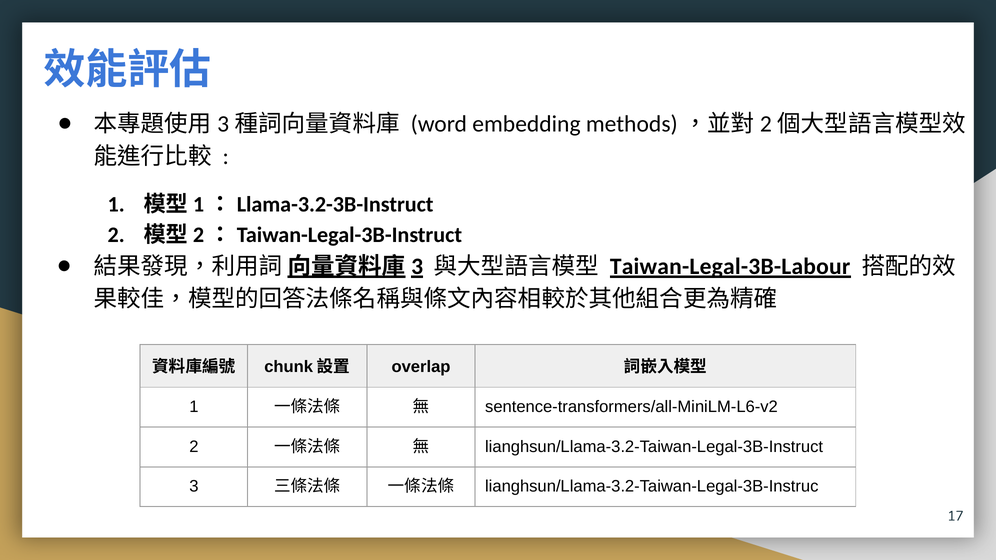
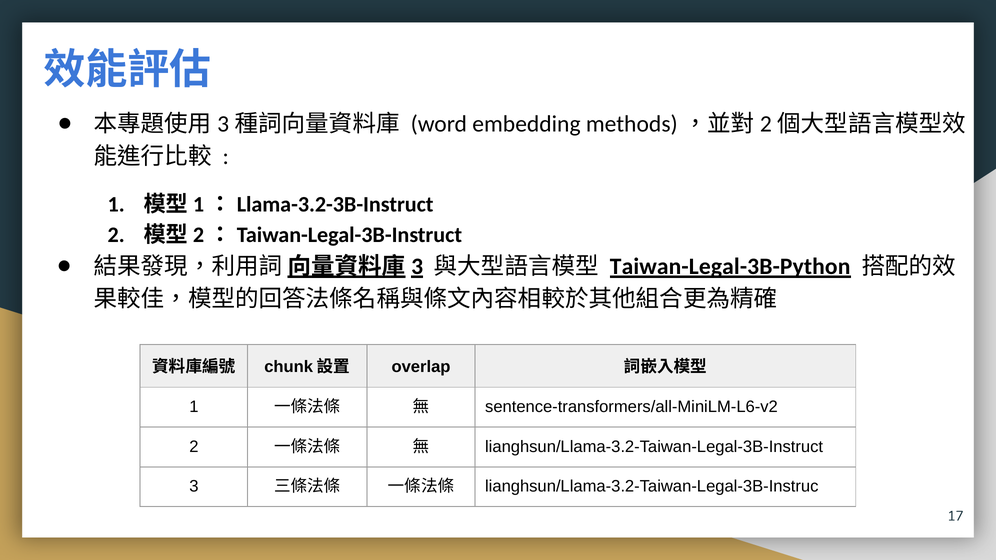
Taiwan-Legal-3B-Labour: Taiwan-Legal-3B-Labour -> Taiwan-Legal-3B-Python (730, 267)
